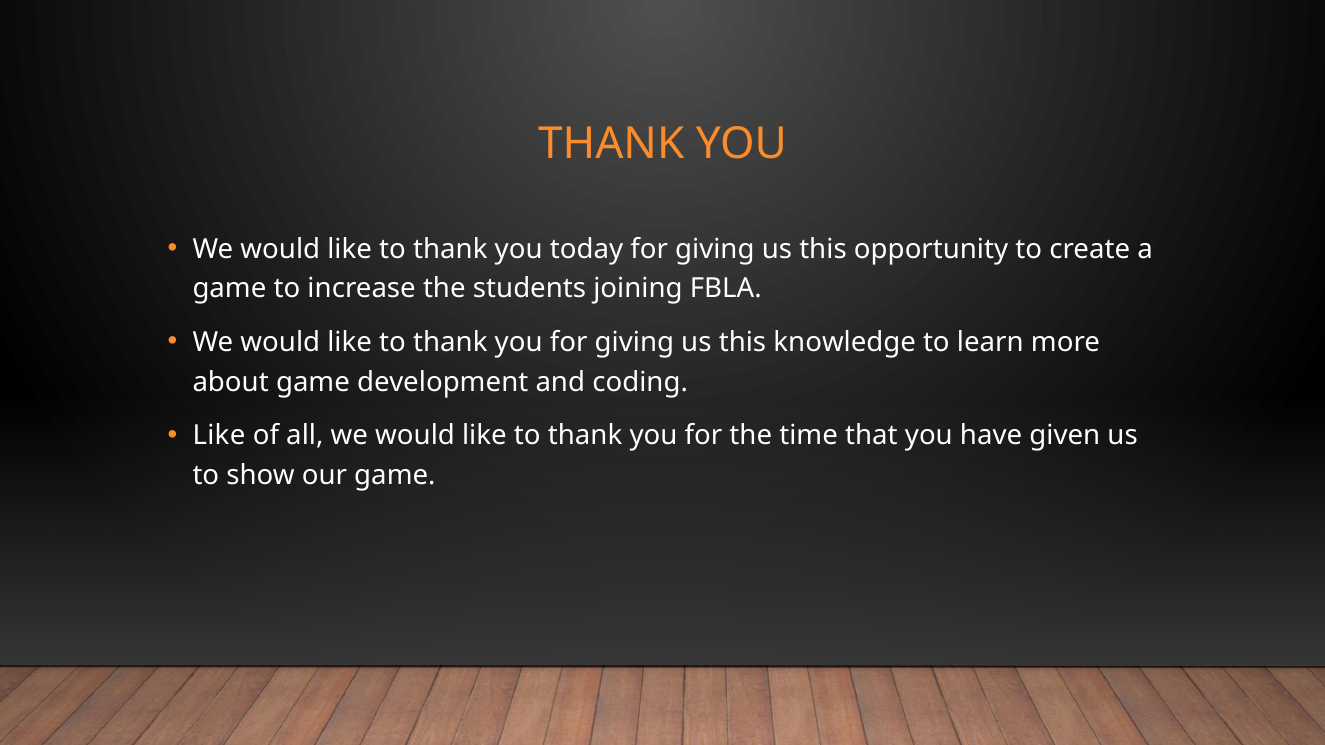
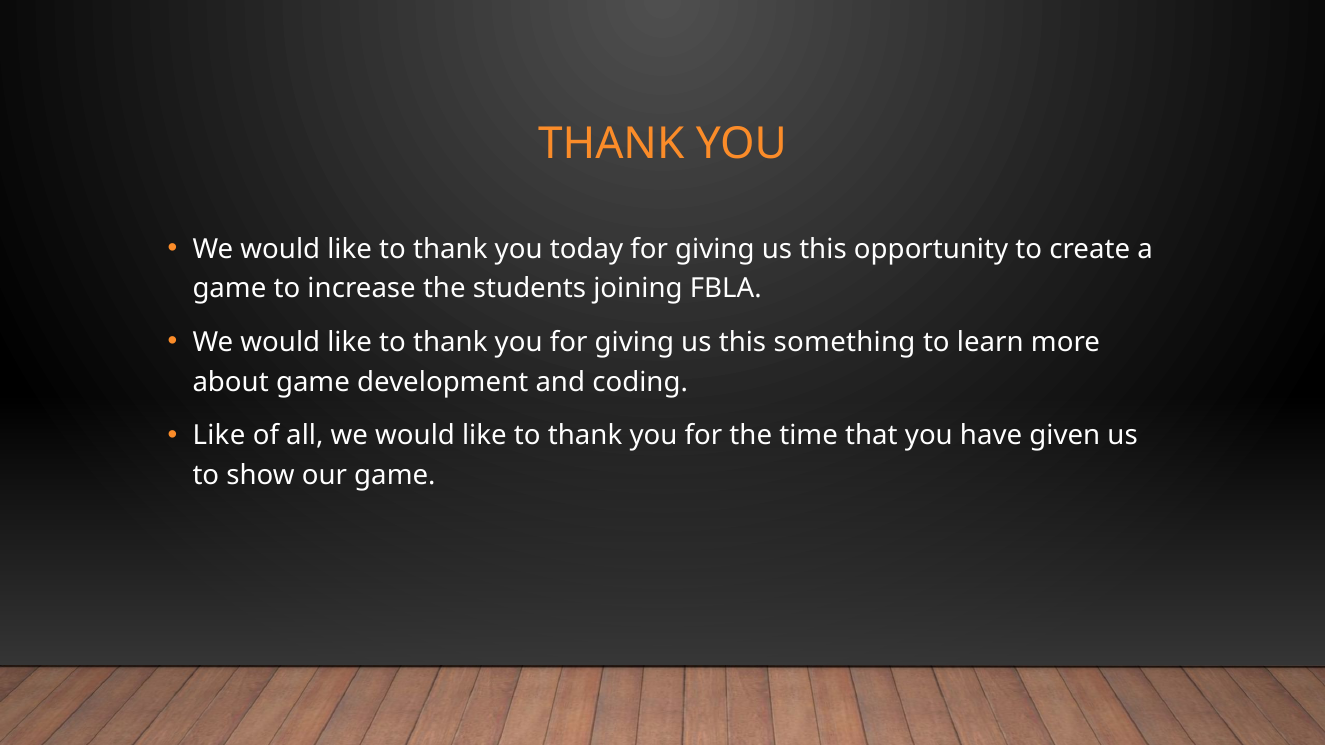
knowledge: knowledge -> something (845, 342)
